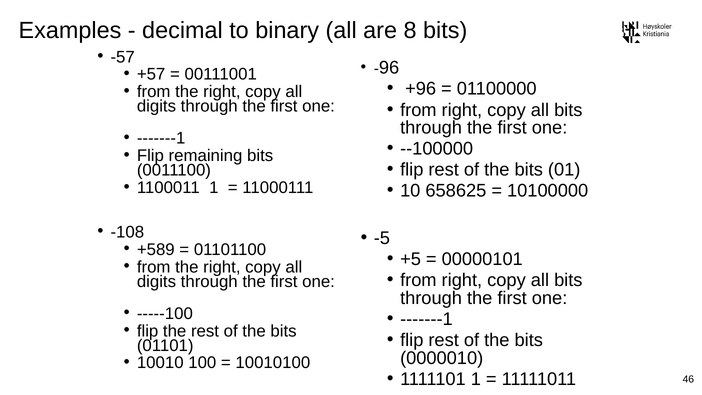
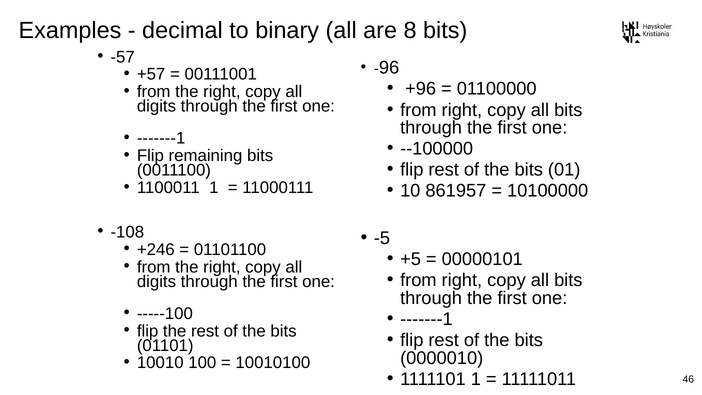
658625: 658625 -> 861957 (456, 191)
+589: +589 -> +246 (156, 249)
